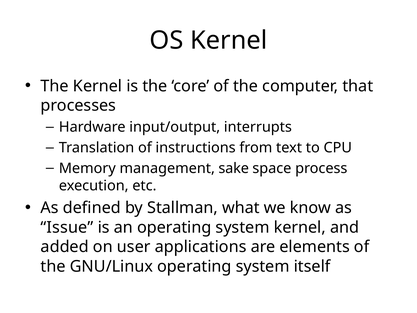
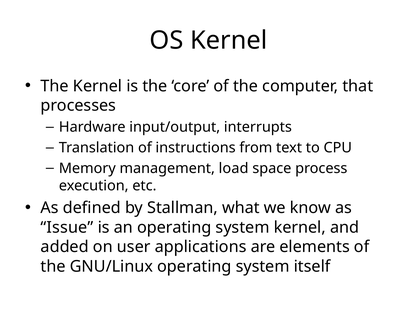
sake: sake -> load (234, 168)
